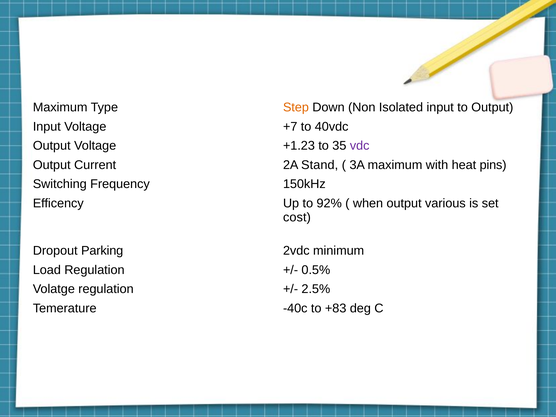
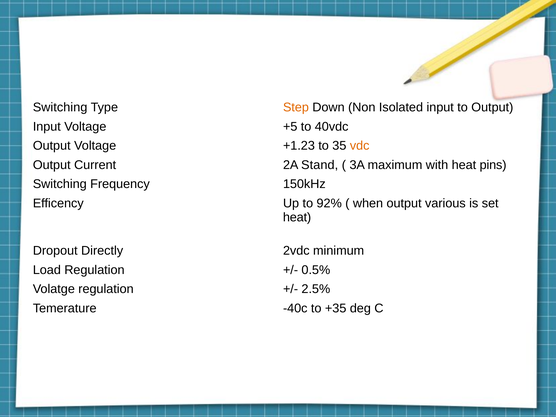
Maximum: Maximum -> Switching (60, 107)
+7: +7 -> +5 (290, 127)
vdc colour: purple -> orange (360, 146)
cost: cost -> heat (297, 217)
Parking: Parking -> Directly (102, 251)
+83: +83 -> +35 (336, 308)
